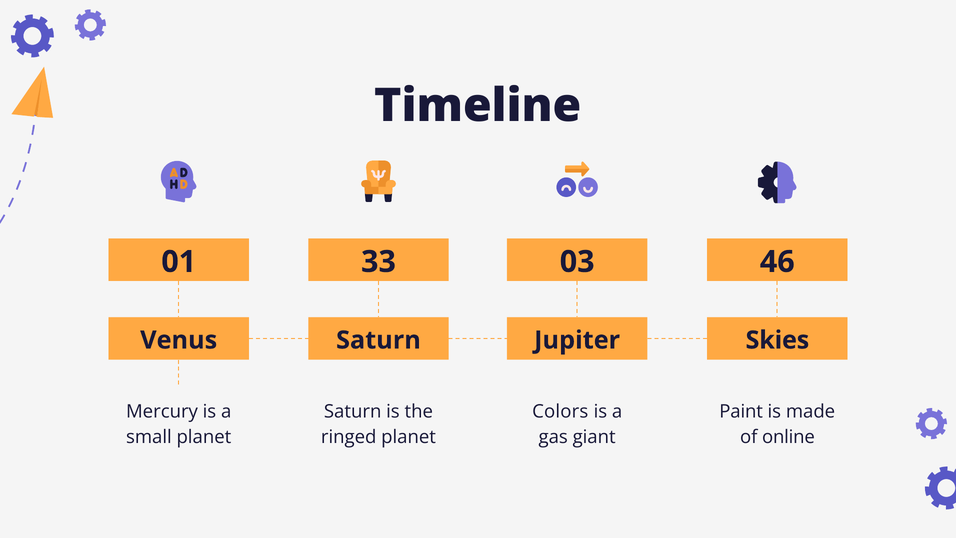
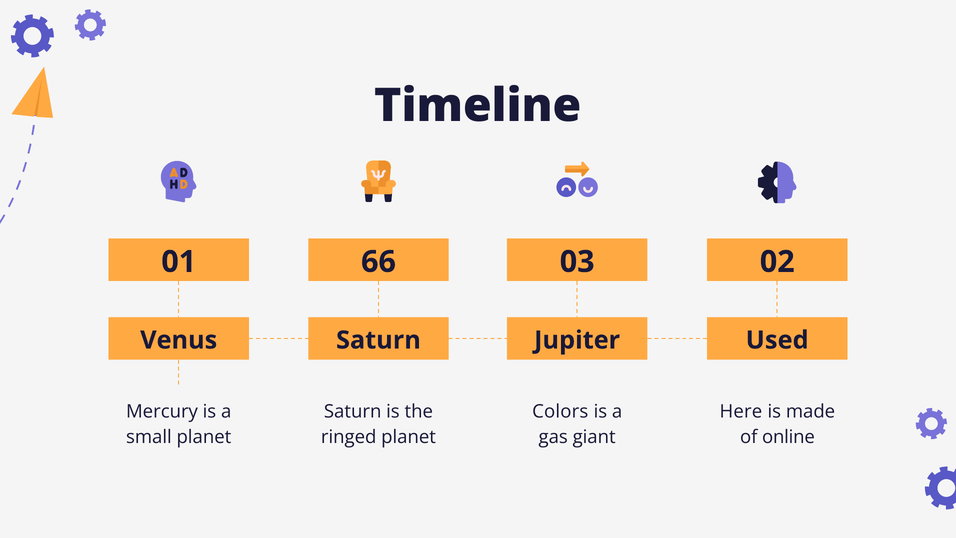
33: 33 -> 66 (378, 262)
46: 46 -> 02 (777, 262)
Skies: Skies -> Used (777, 340)
Paint: Paint -> Here (741, 411)
